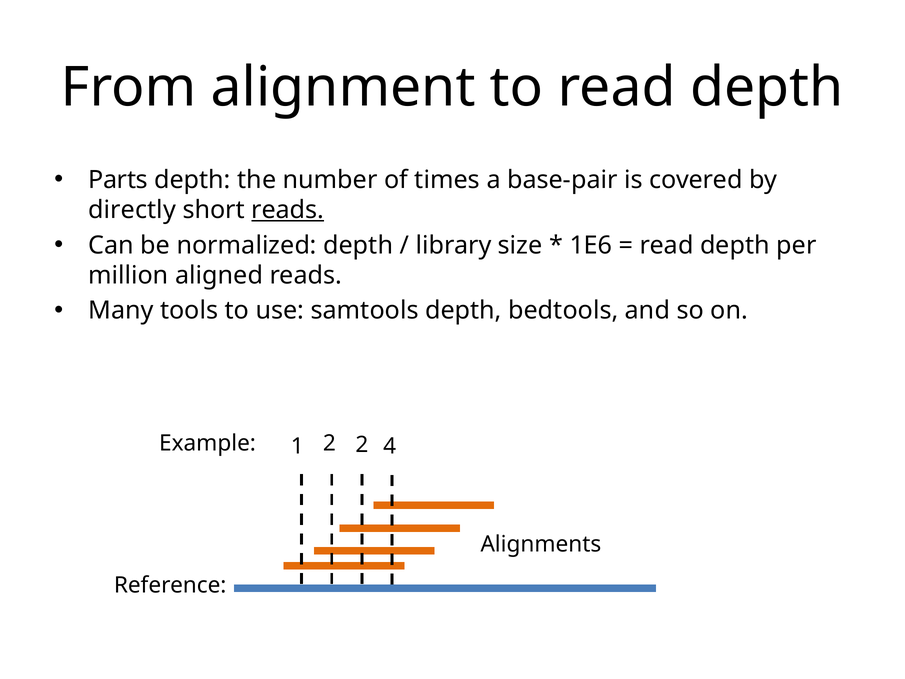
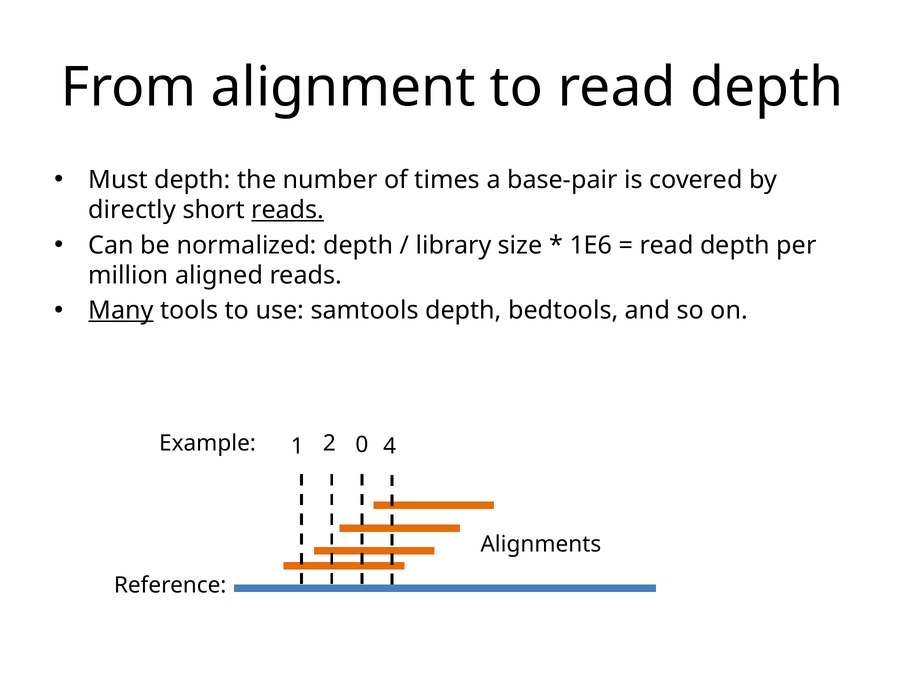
Parts: Parts -> Must (118, 180)
Many underline: none -> present (121, 311)
2 2: 2 -> 0 (362, 444)
